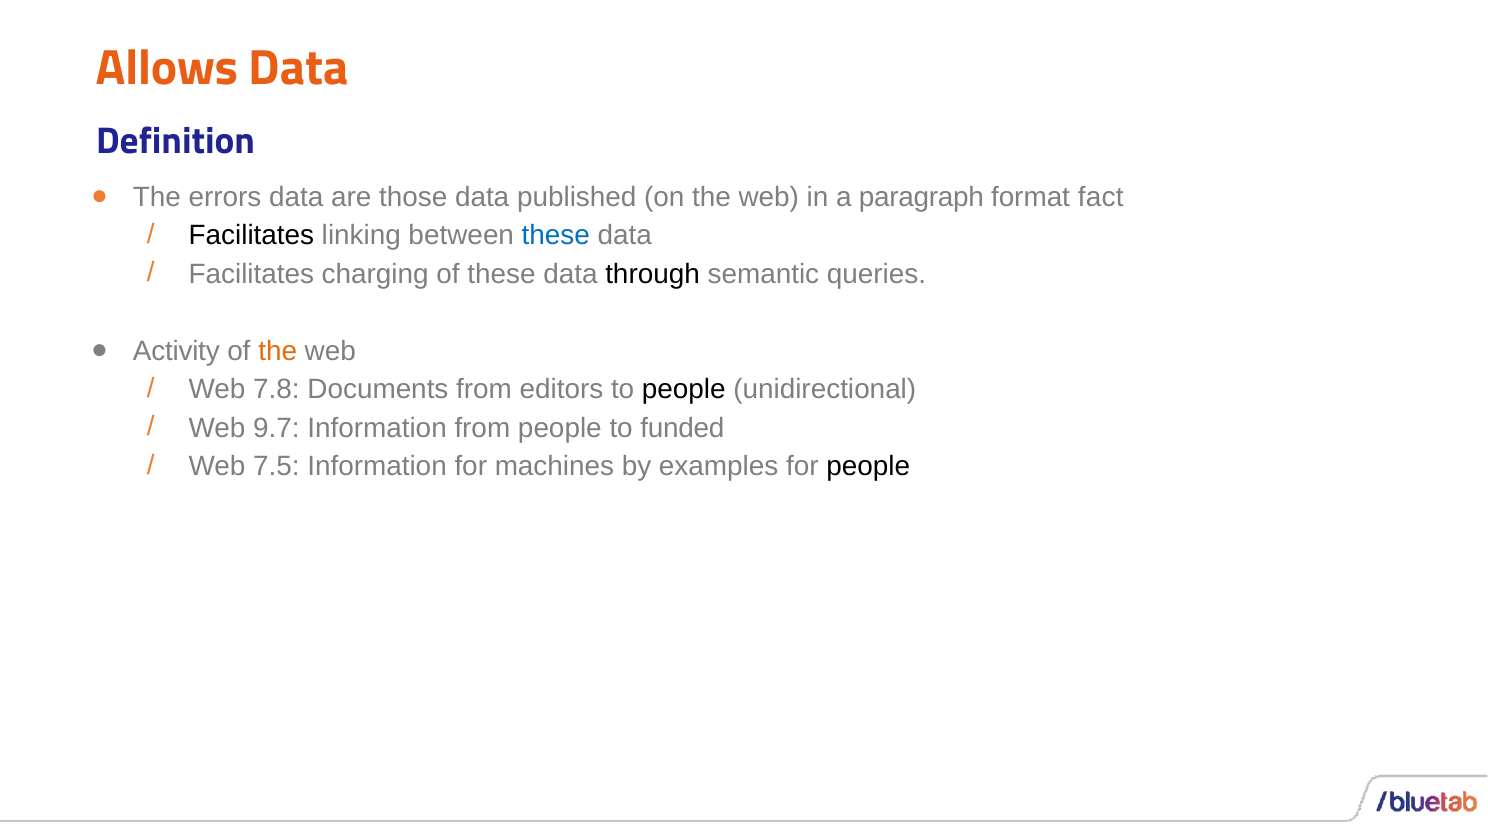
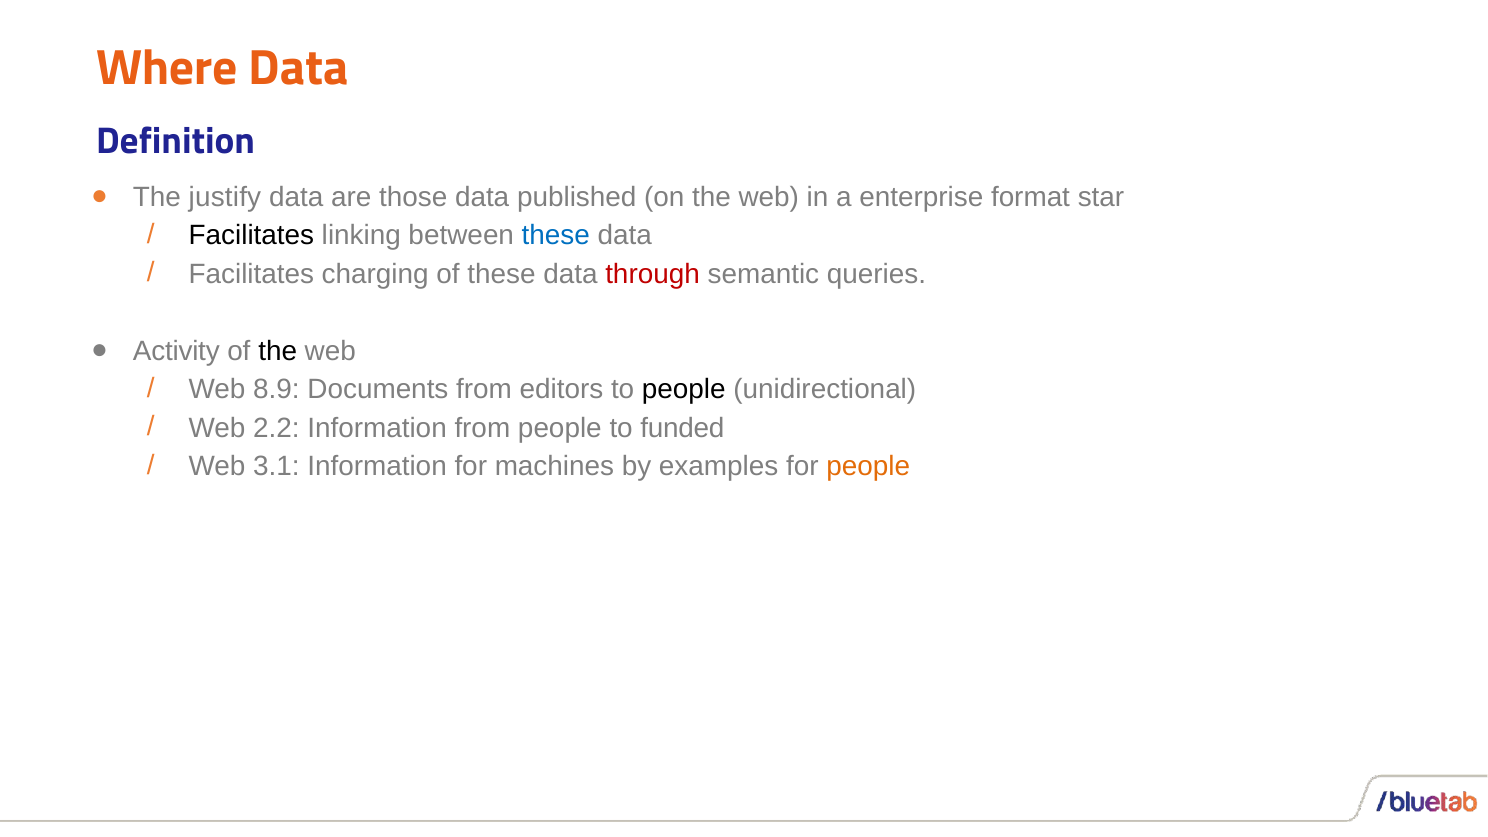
Allows: Allows -> Where (167, 68)
errors: errors -> justify (225, 197)
paragraph: paragraph -> enterprise (921, 197)
fact: fact -> star (1101, 197)
through colour: black -> red (653, 274)
the colour: orange -> black (278, 351)
7.8: 7.8 -> 8.9 (276, 390)
9.7: 9.7 -> 2.2 (276, 428)
7.5: 7.5 -> 3.1 (276, 467)
people colour: black -> orange (868, 467)
